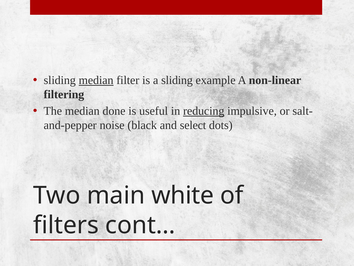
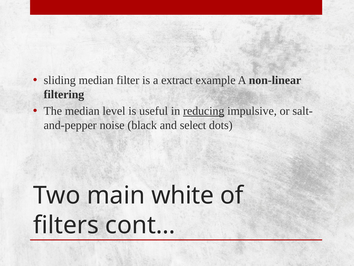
median underline: present -> none (96, 80)
a sliding: sliding -> extract (177, 80)
done: done -> level (114, 111)
